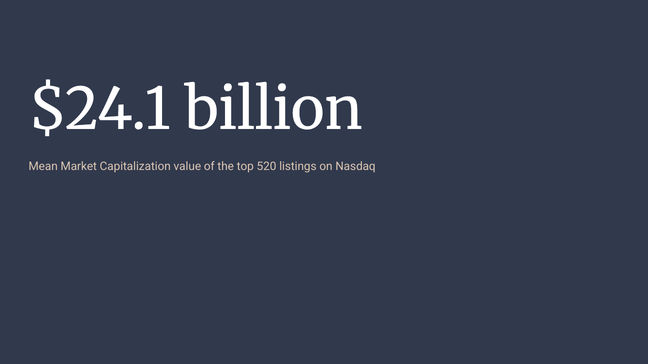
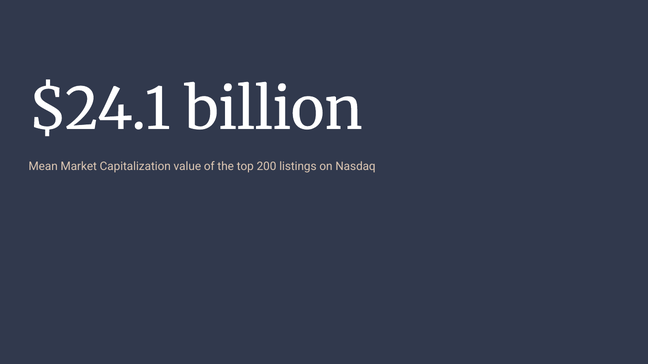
520: 520 -> 200 (267, 167)
